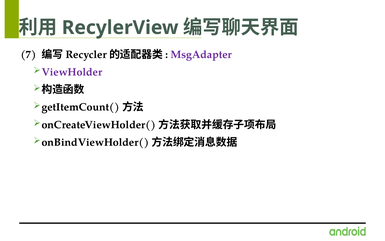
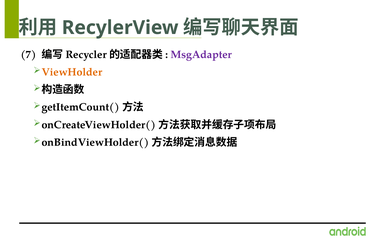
ViewHolder colour: purple -> orange (72, 72)
